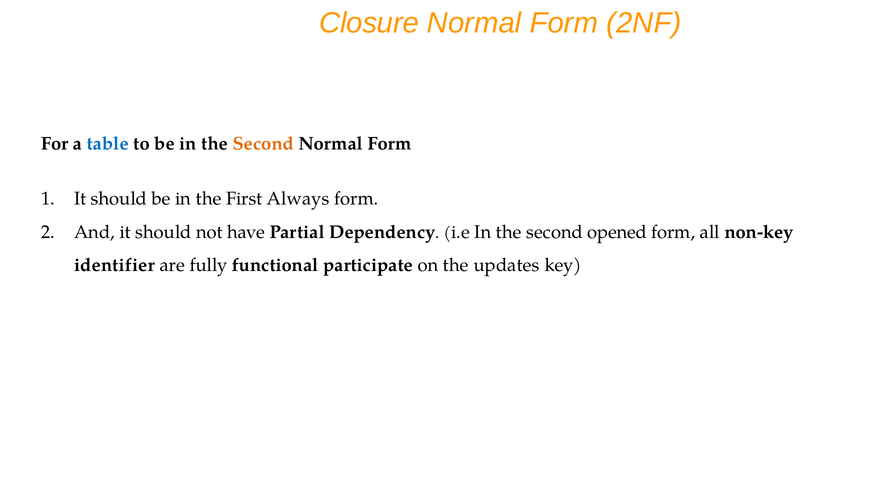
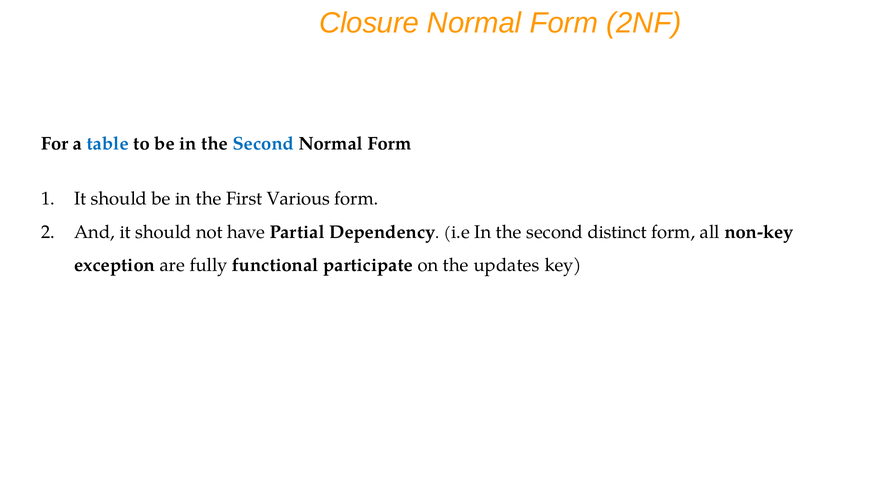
Second colour: orange -> blue (263, 144)
Always: Always -> Various (298, 199)
opened: opened -> distinct (617, 232)
identifier: identifier -> exception (115, 265)
